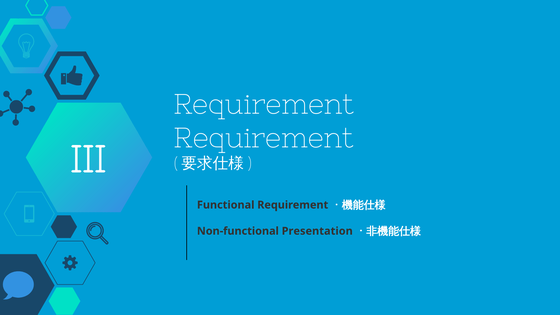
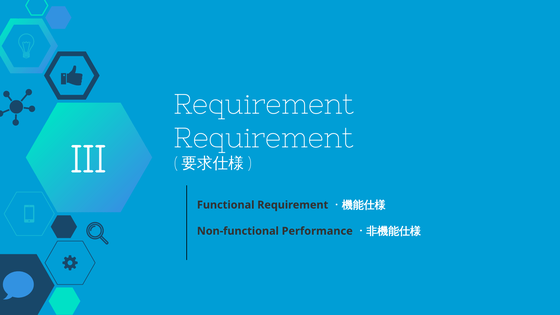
Presentation: Presentation -> Performance (317, 231)
